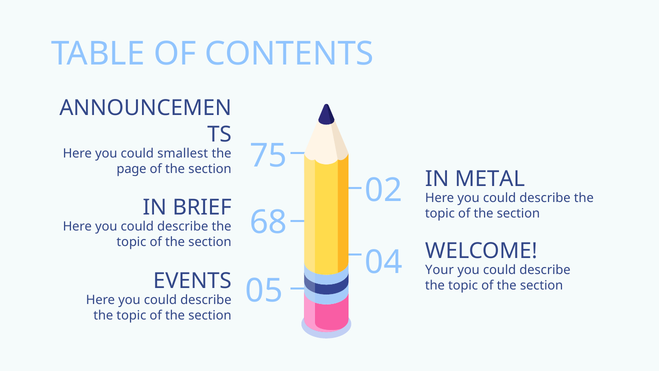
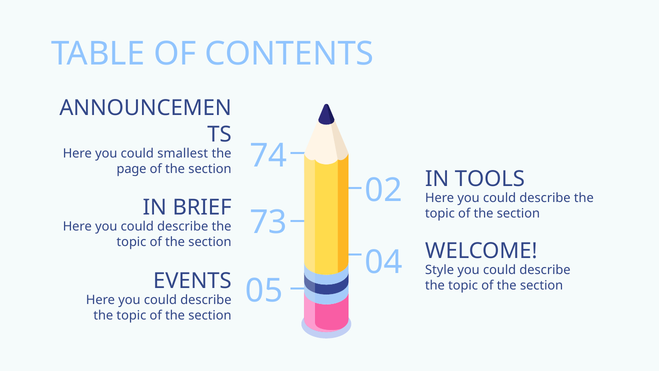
75: 75 -> 74 (268, 156)
METAL: METAL -> TOOLS (490, 179)
68: 68 -> 73 (268, 222)
Your: Your -> Style (440, 270)
